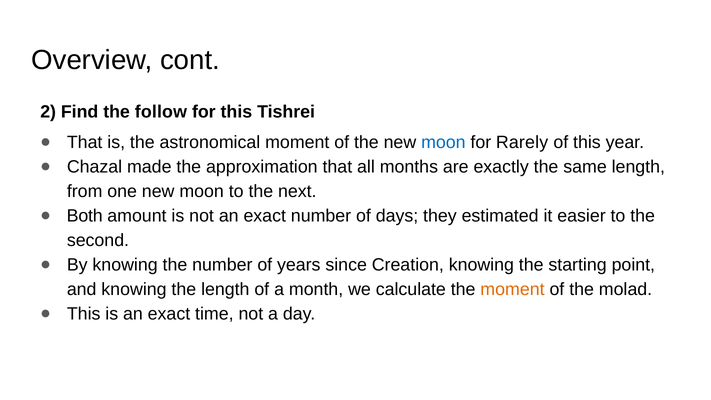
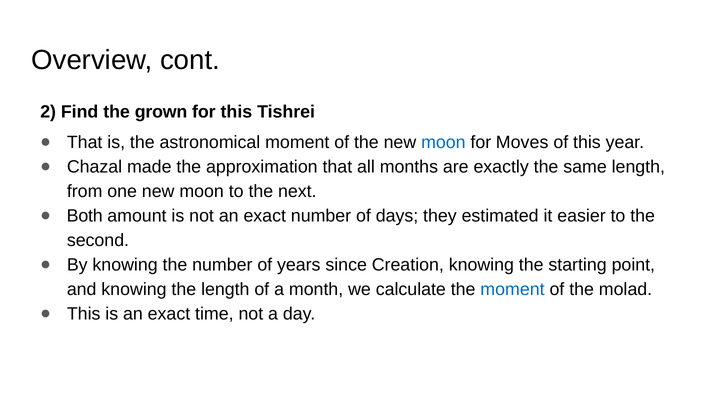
follow: follow -> grown (161, 112)
Rarely: Rarely -> Moves (522, 142)
moment colour: orange -> blue (512, 289)
